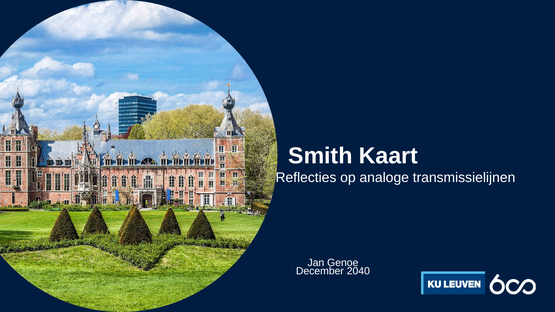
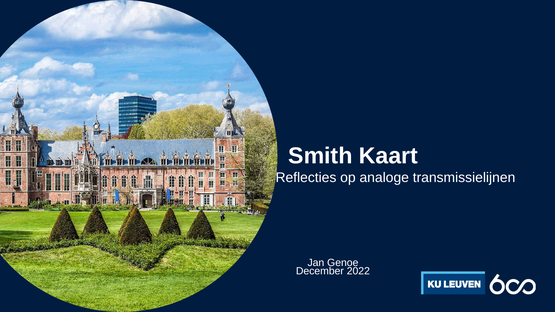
2040: 2040 -> 2022 (358, 271)
